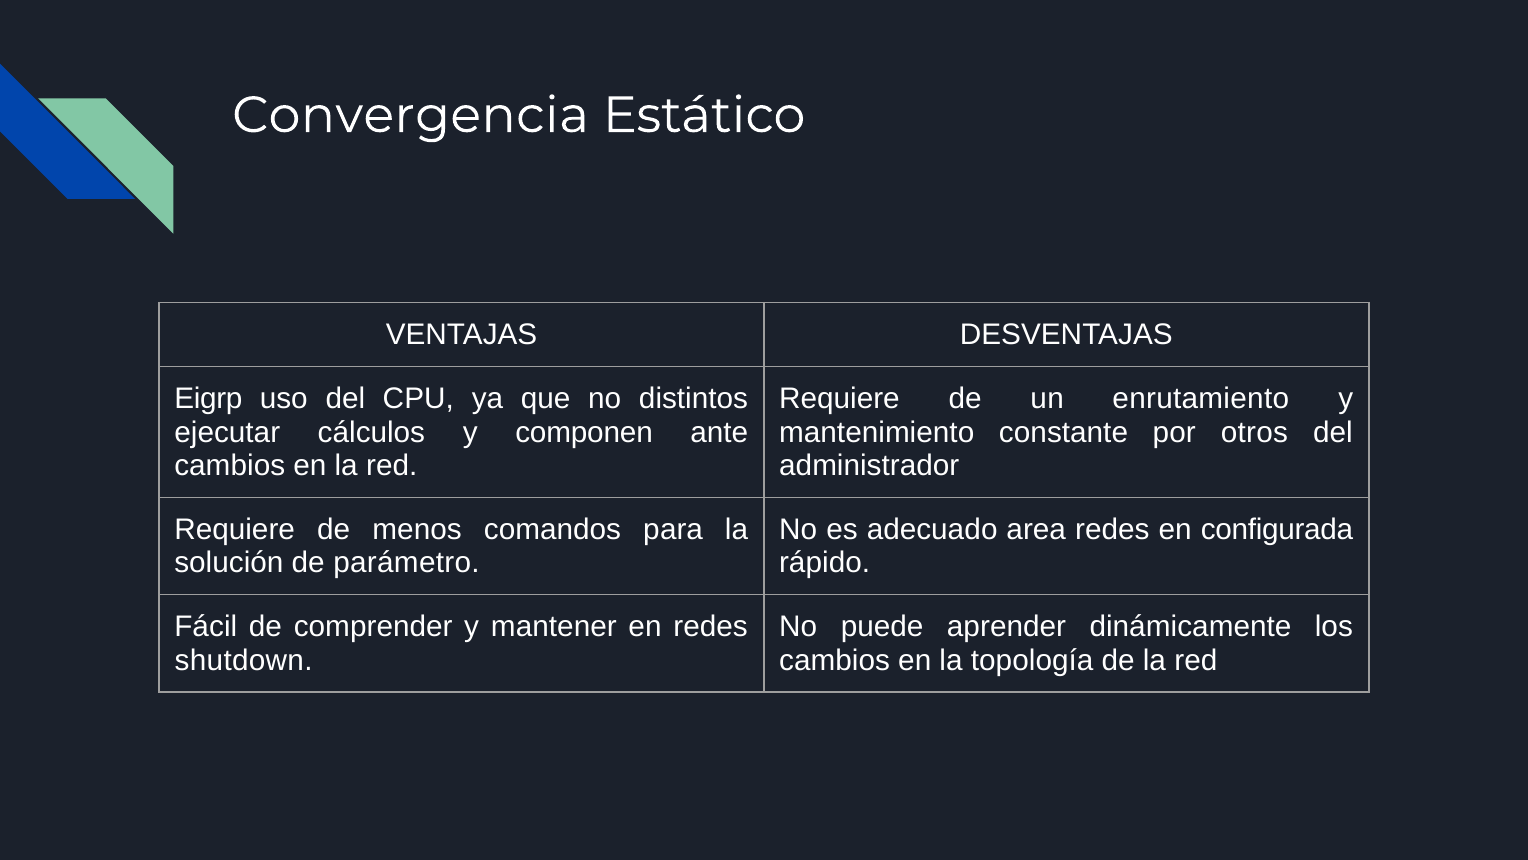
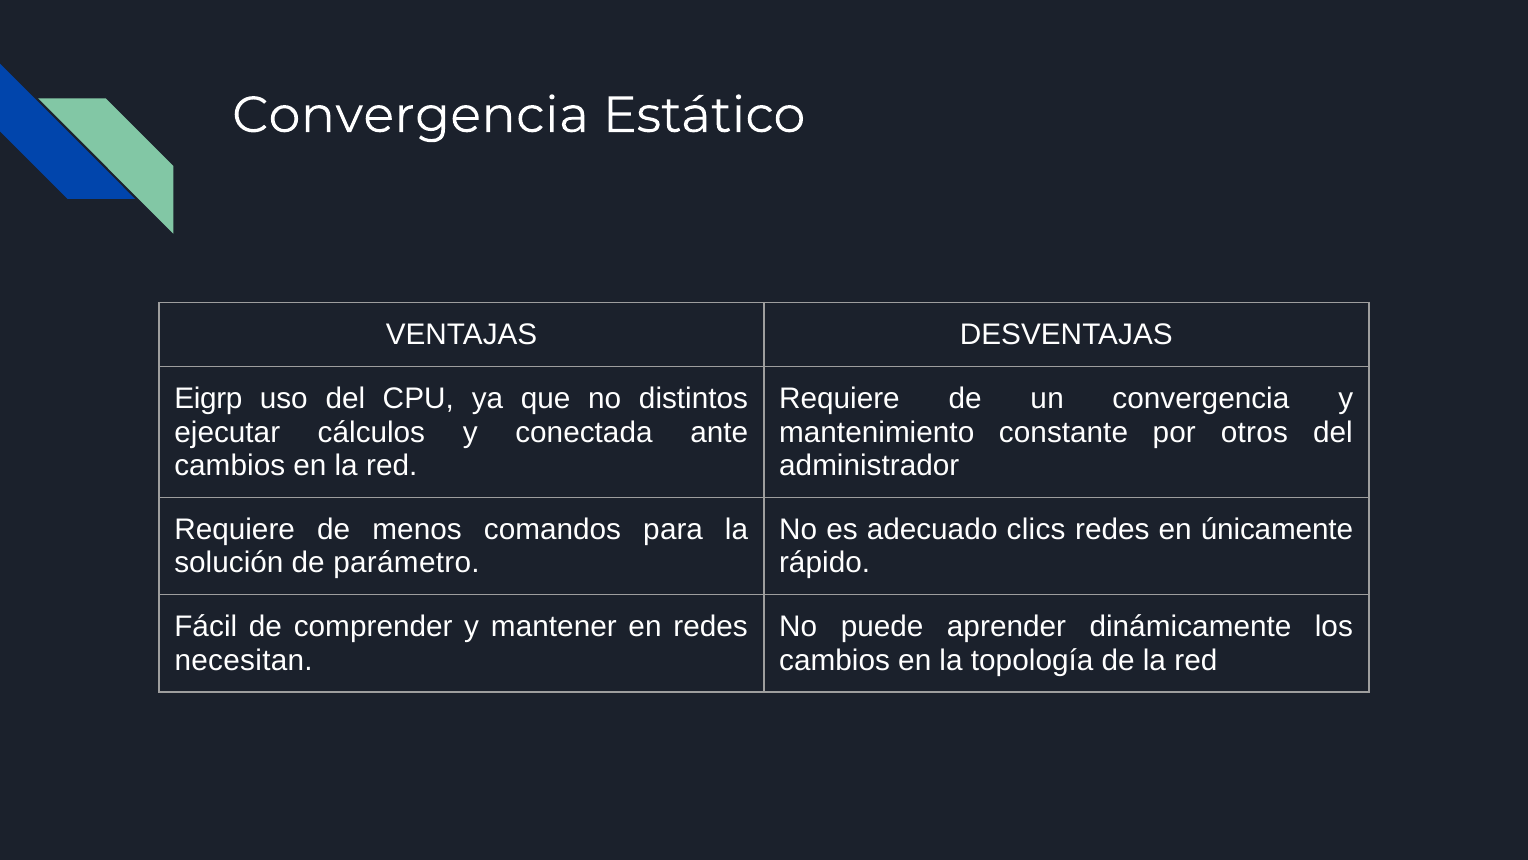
un enrutamiento: enrutamiento -> convergencia (1201, 399)
componen: componen -> conectada (584, 432)
area: area -> clics (1036, 529)
configurada: configurada -> únicamente (1277, 529)
shutdown: shutdown -> necesitan (244, 660)
